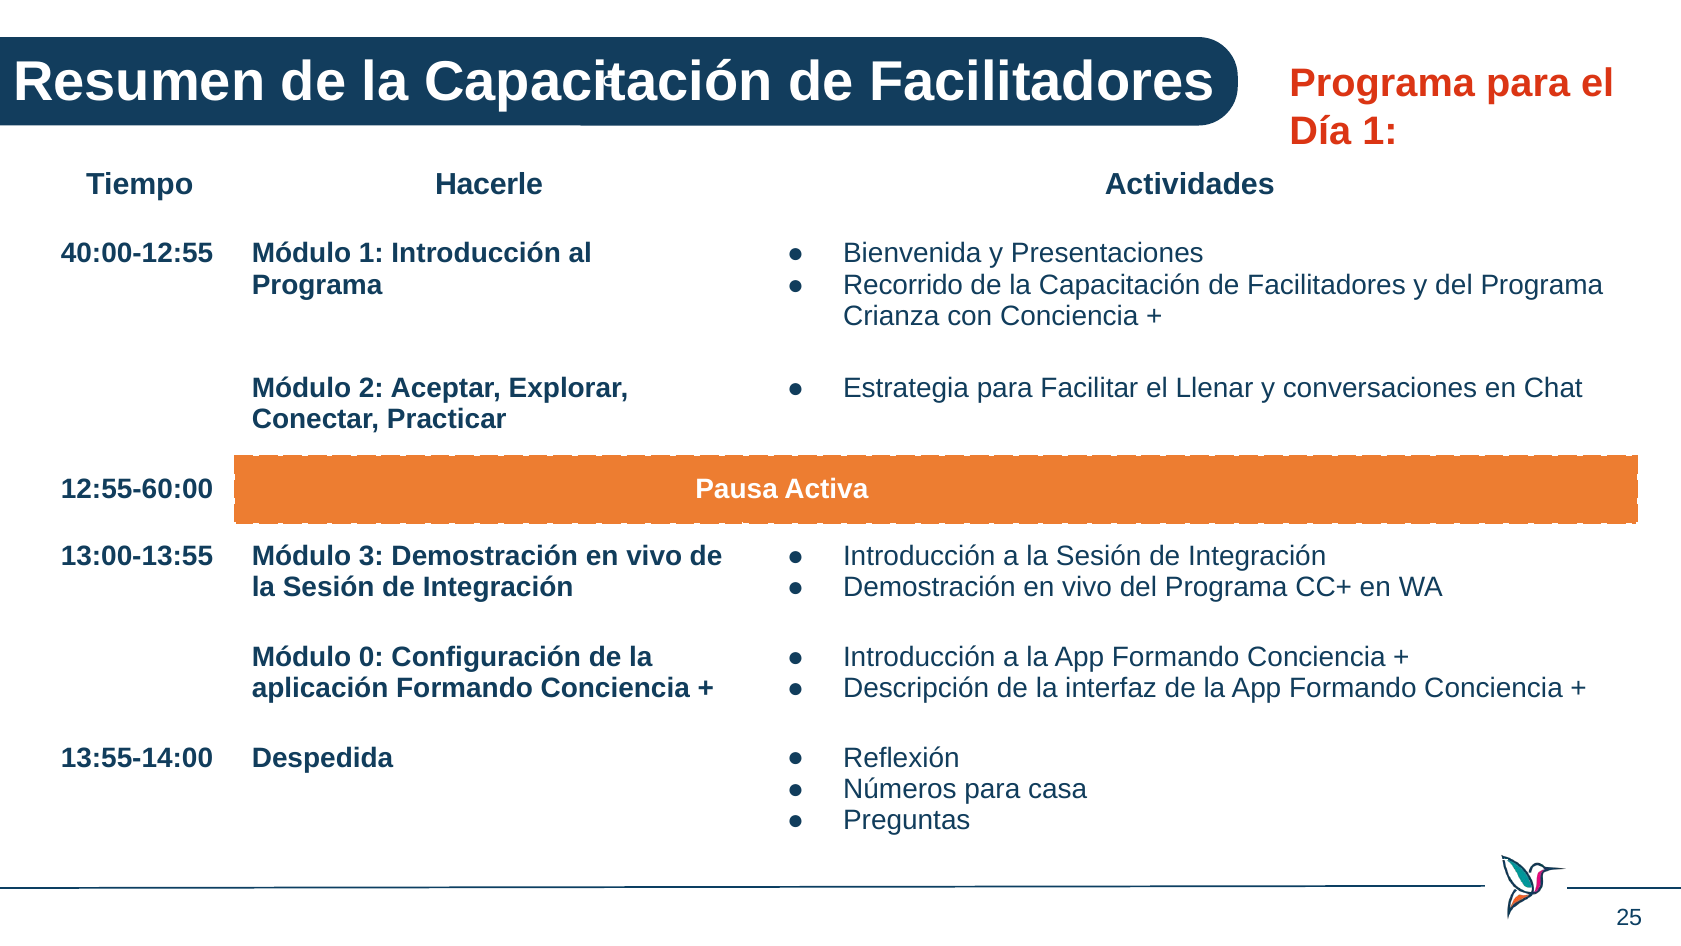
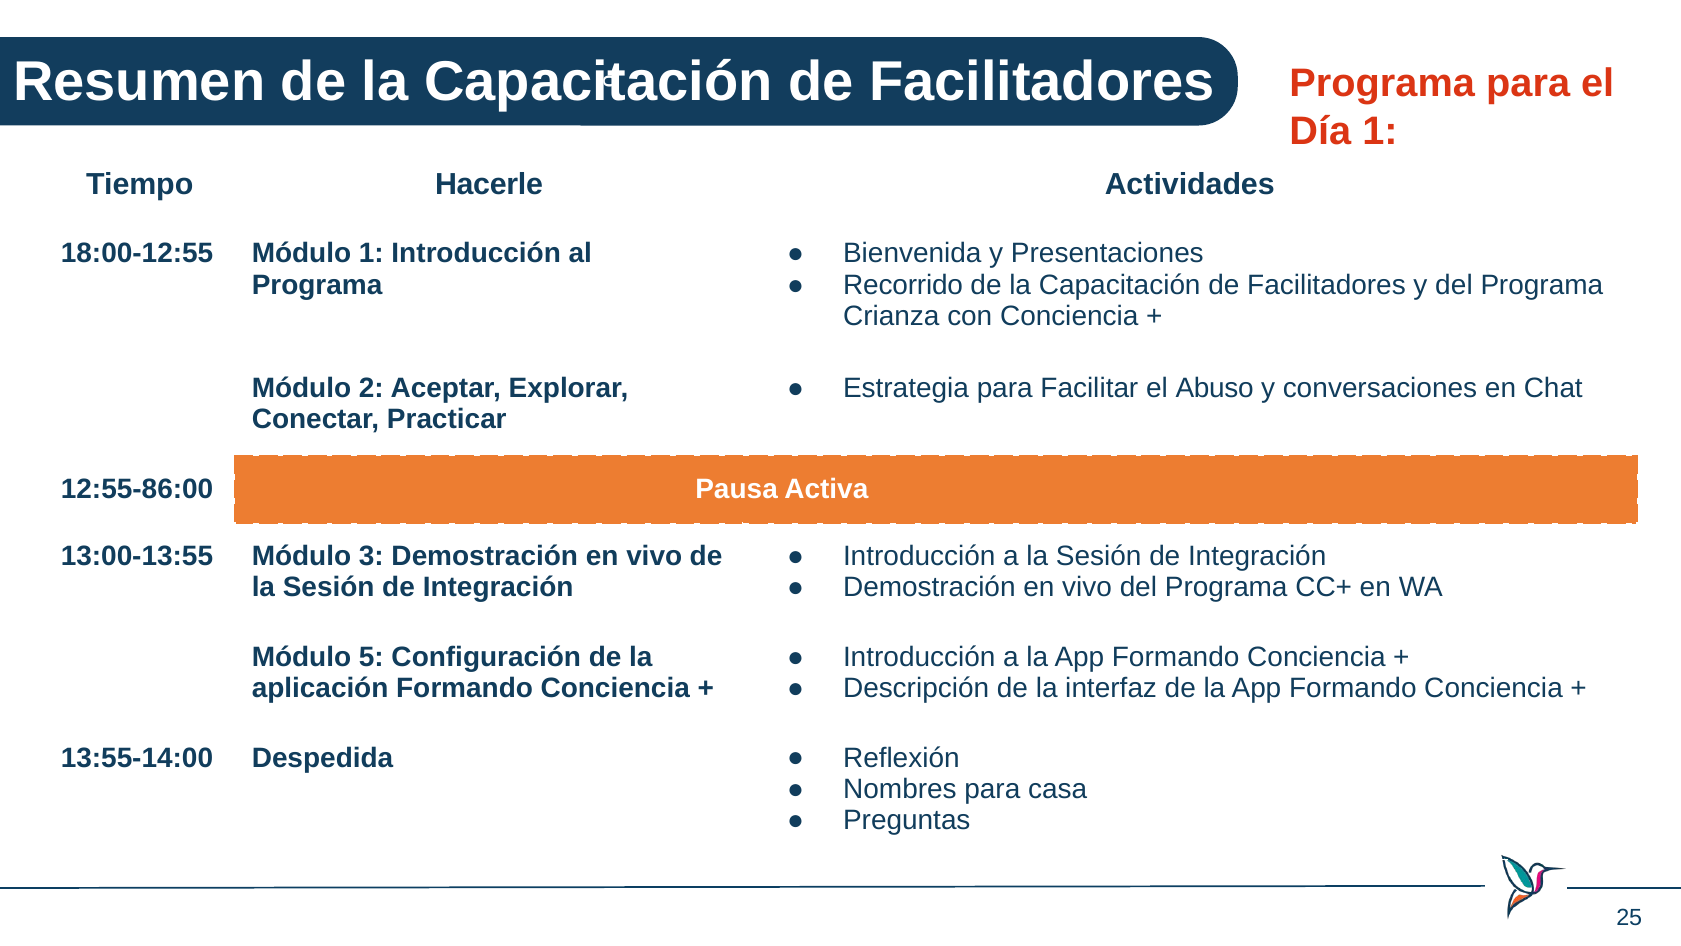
40:00-12:55: 40:00-12:55 -> 18:00-12:55 (137, 254)
Llenar: Llenar -> Abuso (1215, 388)
12:55-60:00: 12:55-60:00 -> 12:55-86:00 (137, 489)
0: 0 -> 5 (371, 657)
Números: Números -> Nombres (900, 789)
